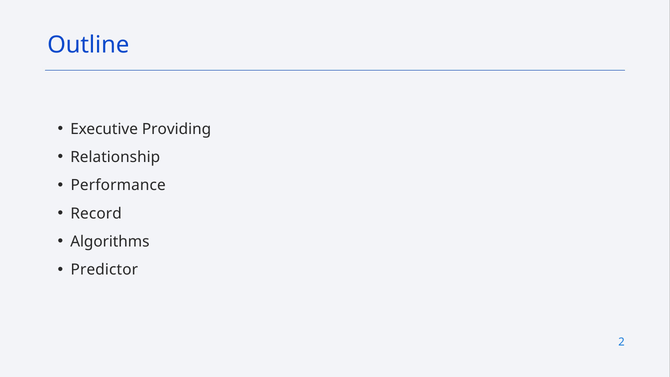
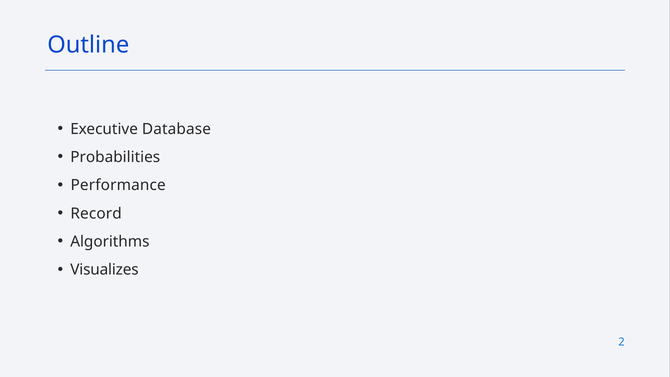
Providing: Providing -> Database (176, 129)
Relationship: Relationship -> Probabilities (115, 157)
Predictor: Predictor -> Visualizes (104, 270)
